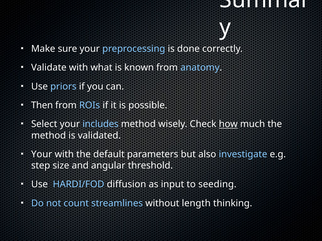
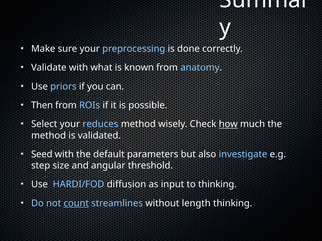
includes: includes -> reduces (100, 124)
Your: Your -> Seed (42, 155)
to seeding: seeding -> thinking (217, 185)
count underline: none -> present (76, 204)
